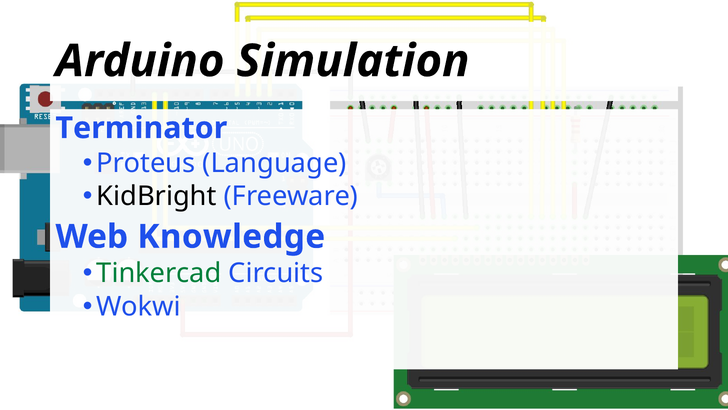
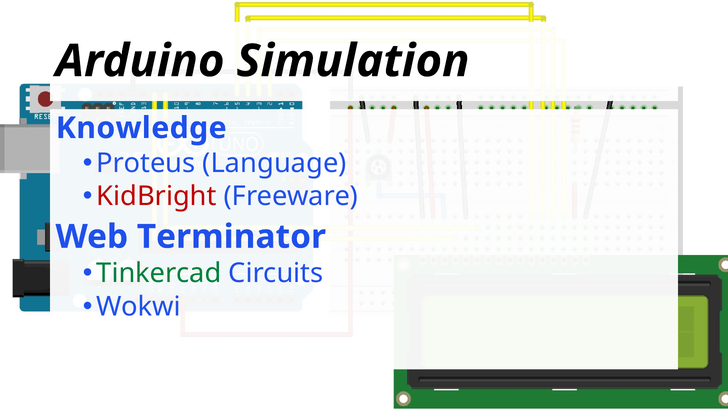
Terminator: Terminator -> Knowledge (141, 128)
KidBright colour: black -> red (157, 196)
Knowledge: Knowledge -> Terminator (231, 236)
